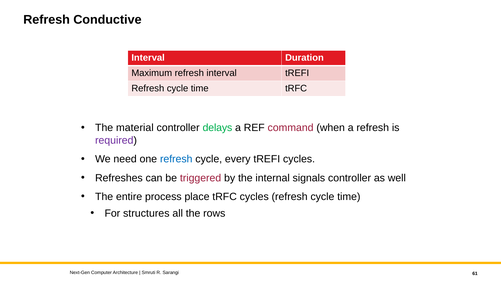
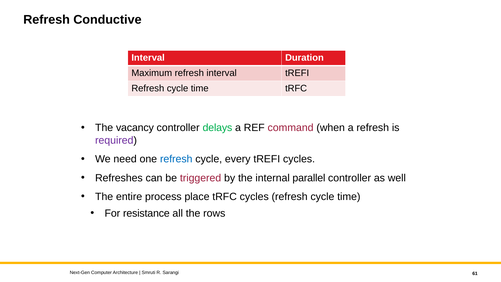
material: material -> vacancy (135, 128)
signals: signals -> parallel (309, 178)
structures: structures -> resistance (146, 213)
